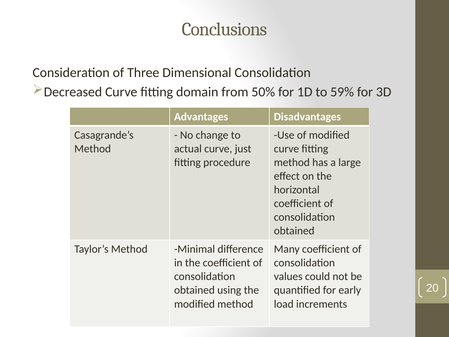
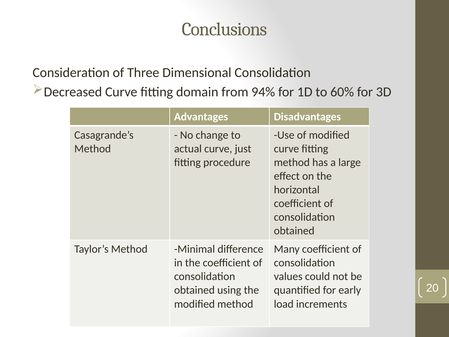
50%: 50% -> 94% (263, 92)
59%: 59% -> 60% (342, 92)
